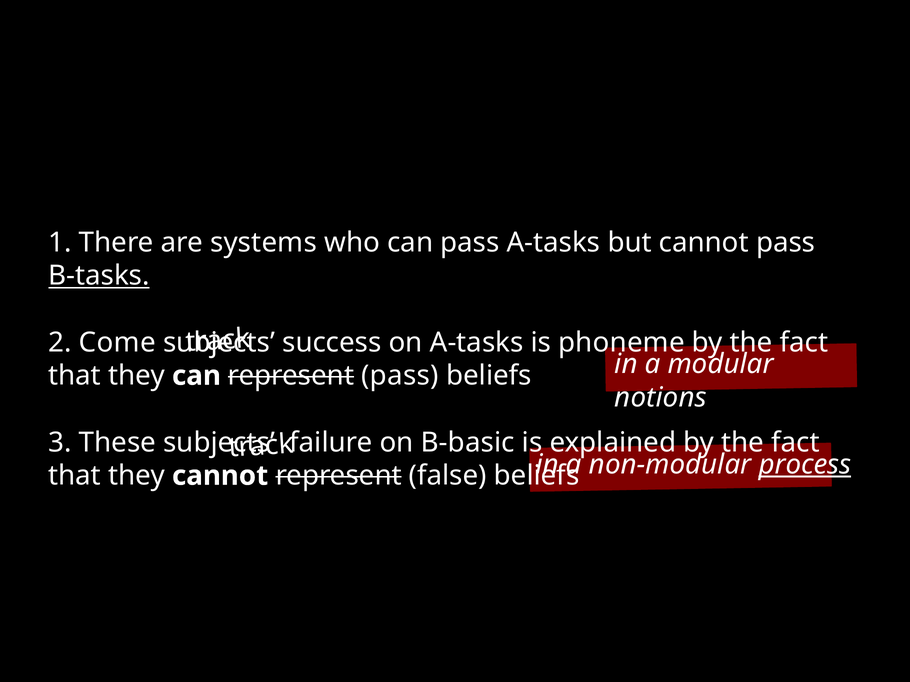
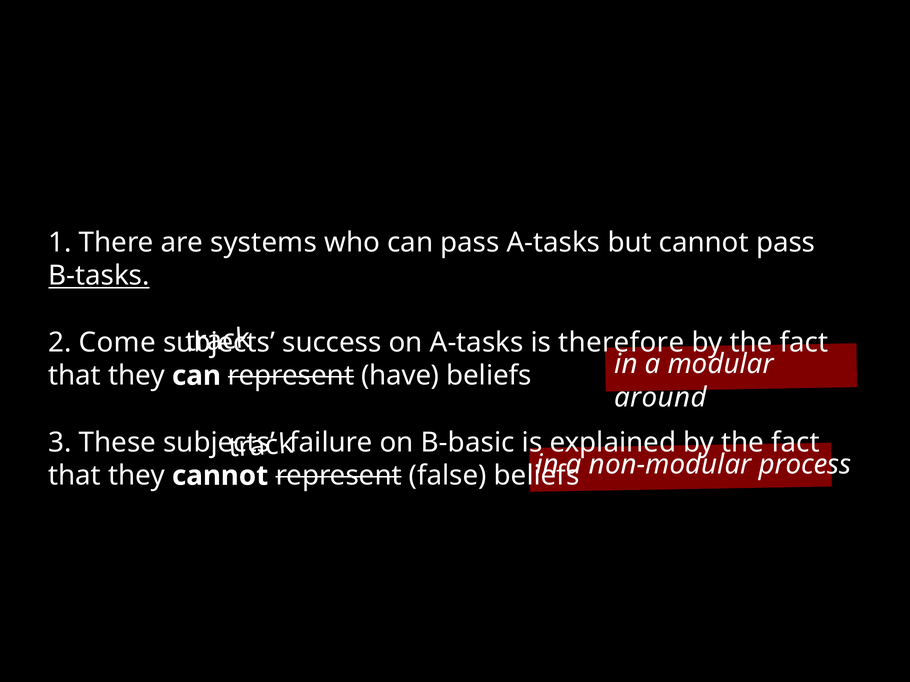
phoneme: phoneme -> therefore (621, 343)
represent pass: pass -> have (400, 376)
notions: notions -> around (661, 398)
process underline: present -> none (805, 465)
